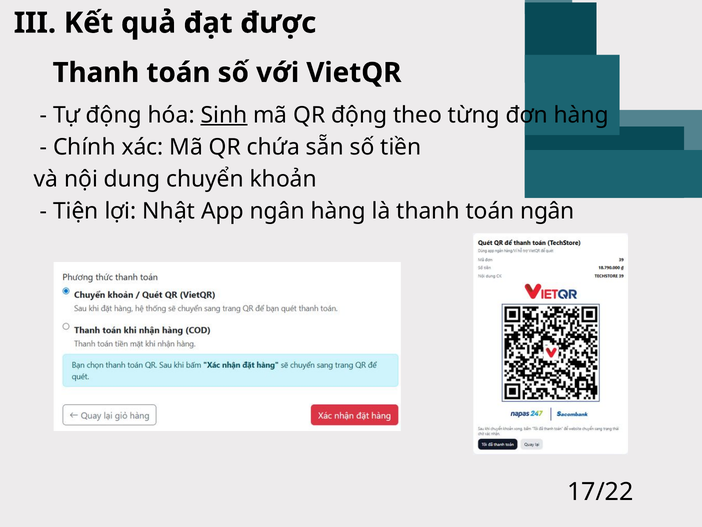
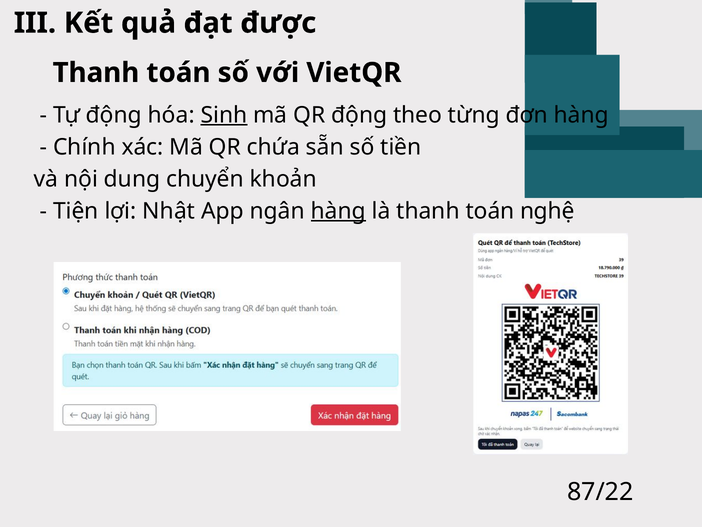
hàng underline: none -> present (338, 211)
toán ngân: ngân -> nghệ (547, 211)
17/22: 17/22 -> 87/22 (600, 491)
